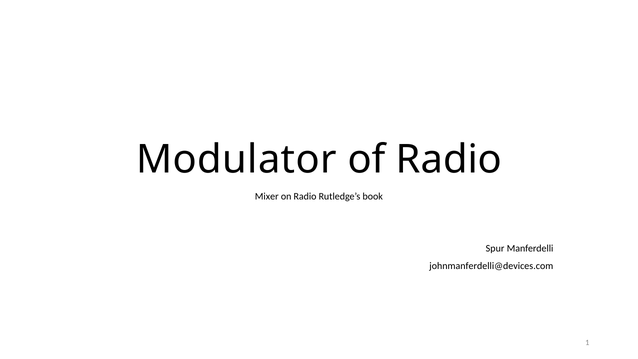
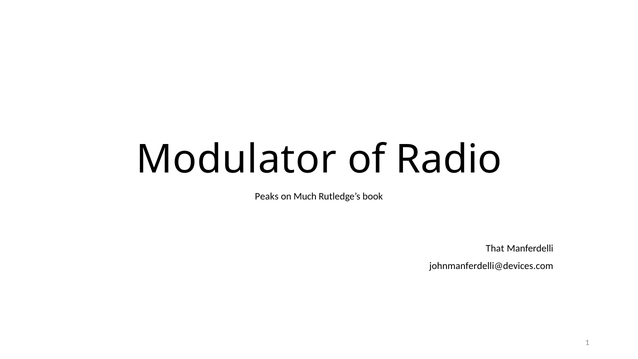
Mixer: Mixer -> Peaks (267, 196)
on Radio: Radio -> Much (305, 196)
Spur: Spur -> That (495, 248)
